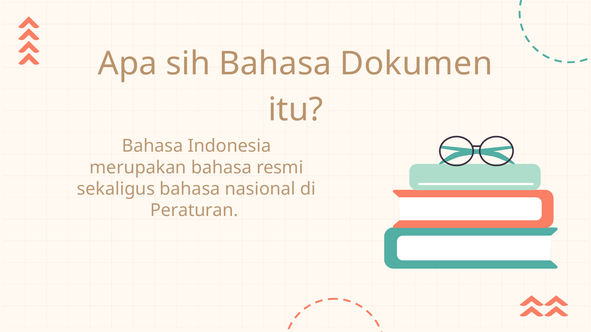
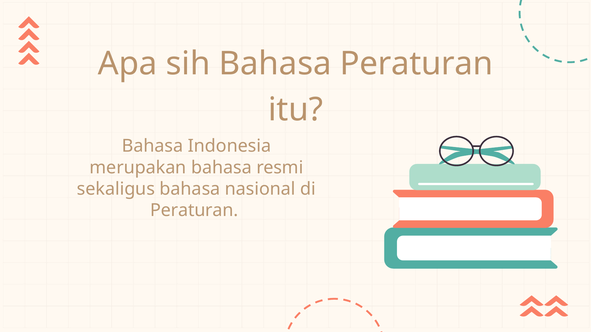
Bahasa Dokumen: Dokumen -> Peraturan (417, 64)
